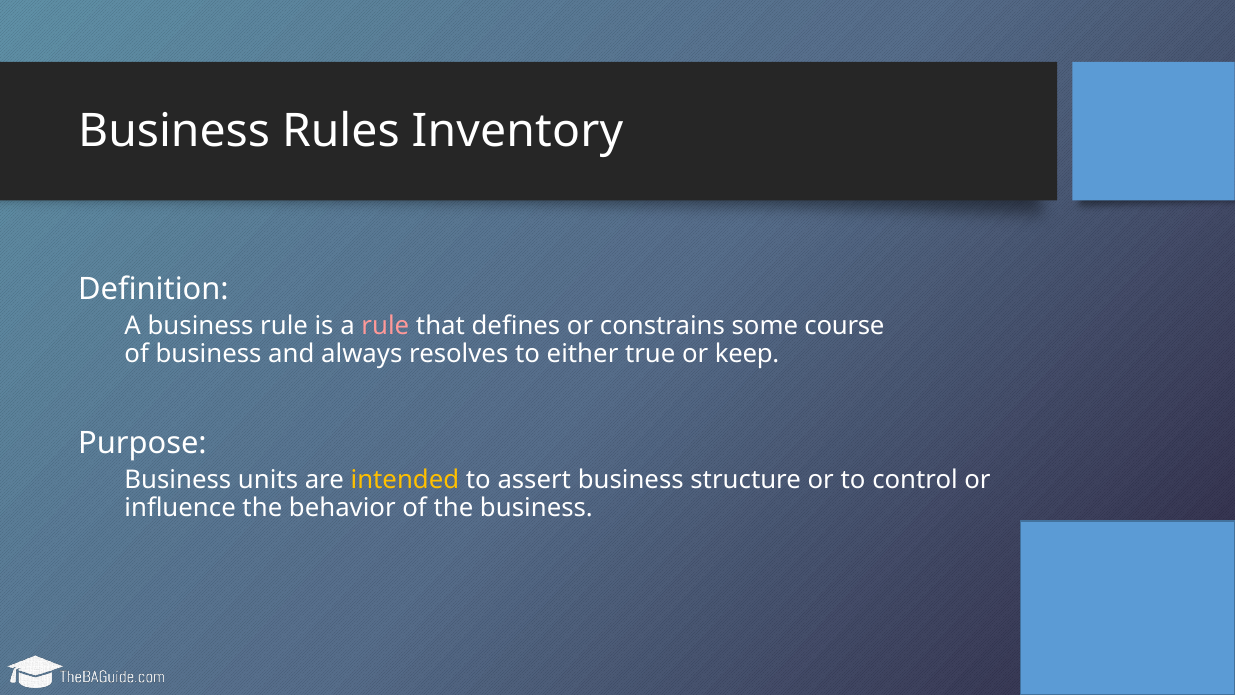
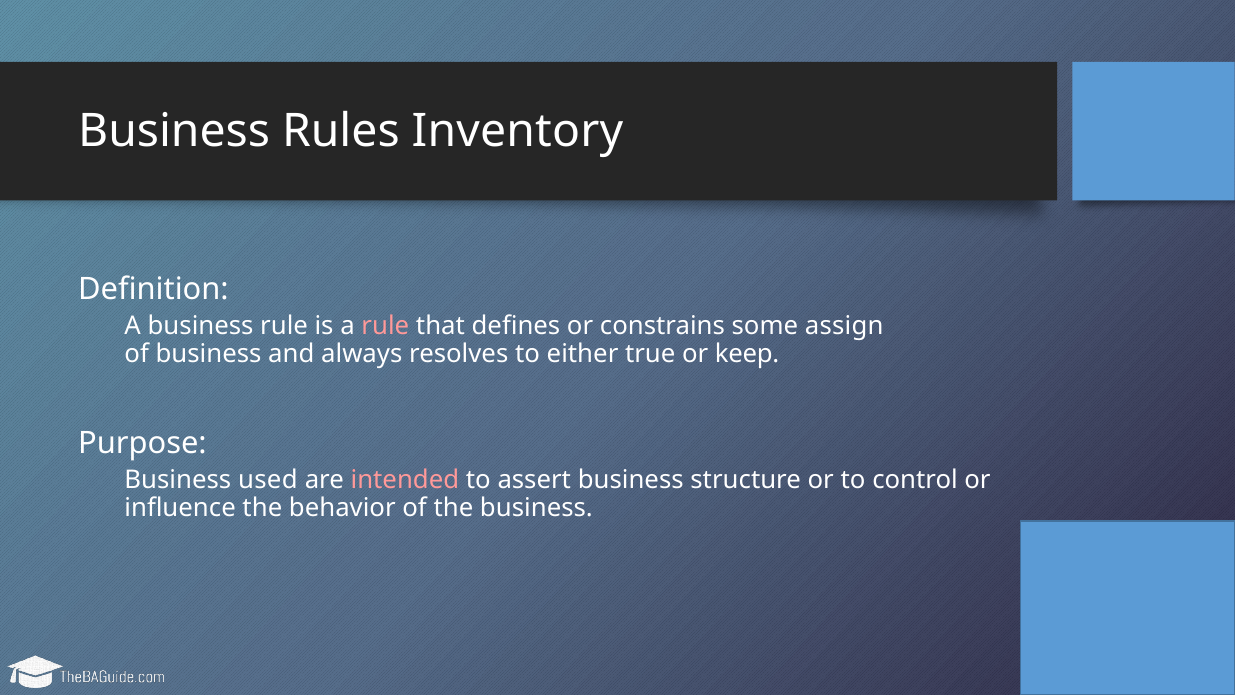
course: course -> assign (844, 326)
units: units -> used (268, 480)
intended colour: yellow -> pink (405, 480)
